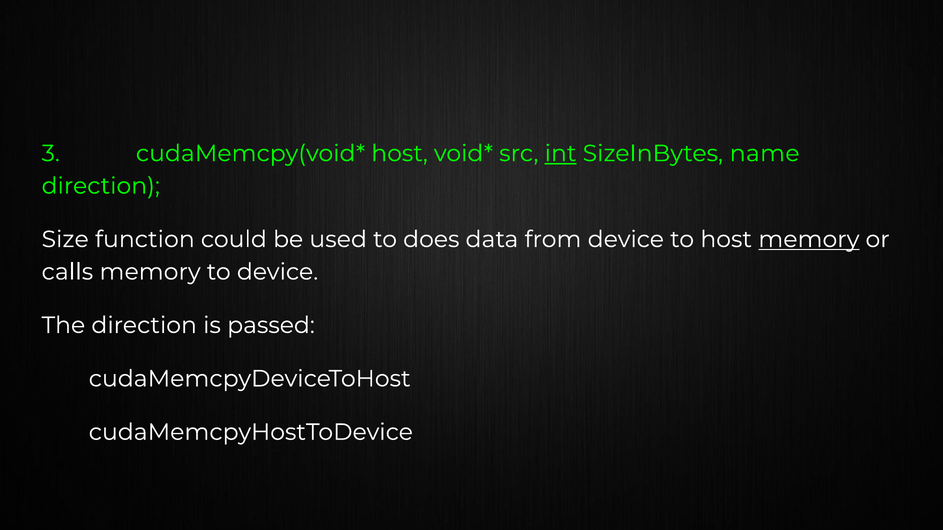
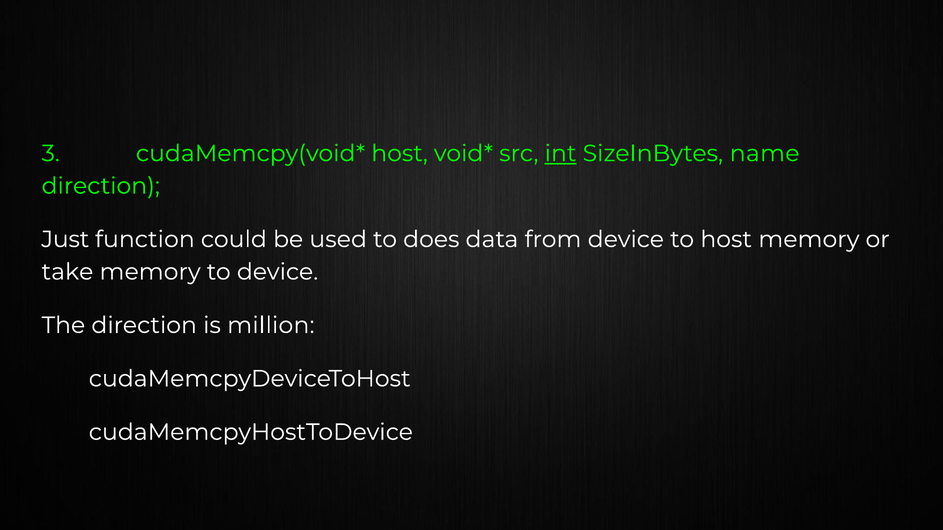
Size: Size -> Just (65, 240)
memory underline: present -> none (809, 240)
calls: calls -> take (67, 272)
passed: passed -> million (271, 326)
